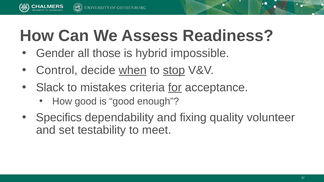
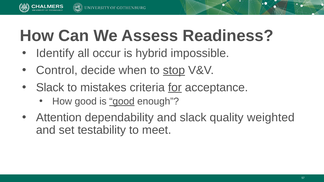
Gender: Gender -> Identify (55, 53)
those: those -> occur (107, 53)
when underline: present -> none (133, 70)
good underline: none -> present (122, 101)
Specifics: Specifics -> Attention (59, 118)
and fixing: fixing -> slack (193, 118)
volunteer: volunteer -> weighted (271, 118)
